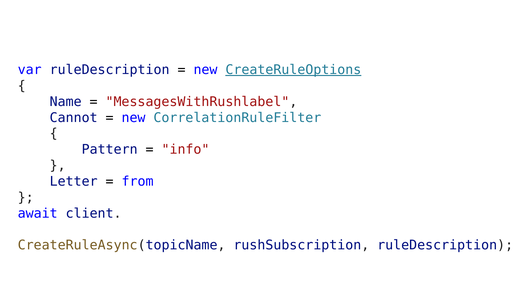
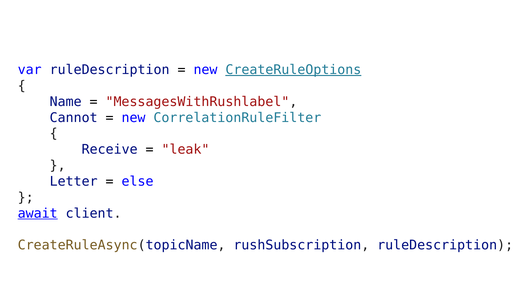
Pattern: Pattern -> Receive (110, 149)
info: info -> leak (185, 149)
from: from -> else (138, 181)
await underline: none -> present (38, 213)
